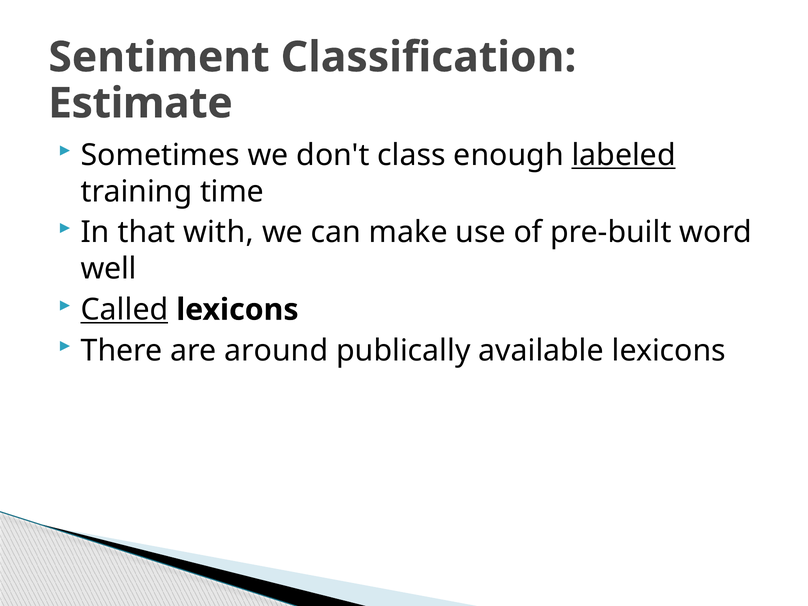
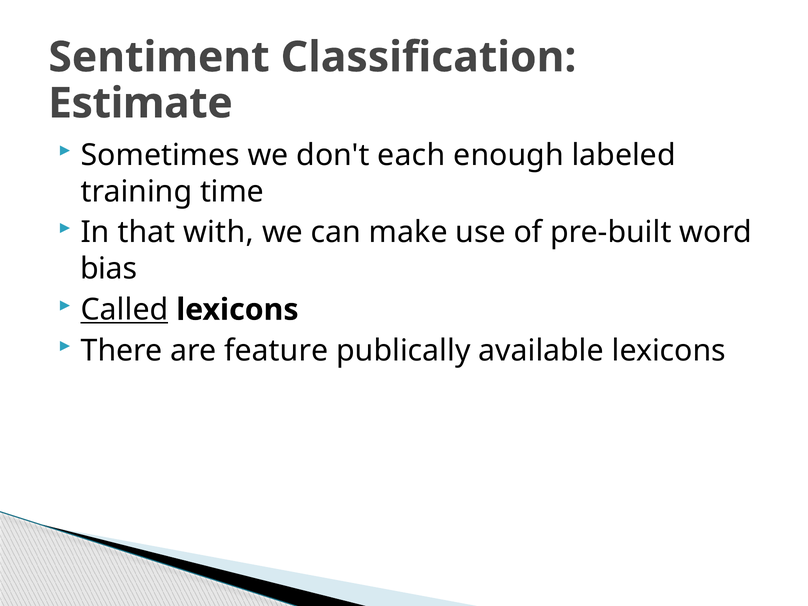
class: class -> each (411, 155)
labeled underline: present -> none (624, 155)
well: well -> bias (109, 269)
around: around -> feature (276, 351)
